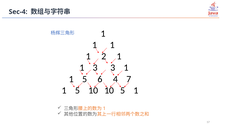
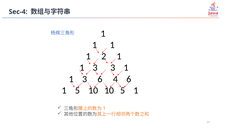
5: 5 -> 3 (85, 79)
4 7: 7 -> 6 (129, 79)
